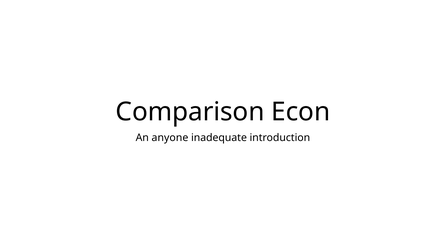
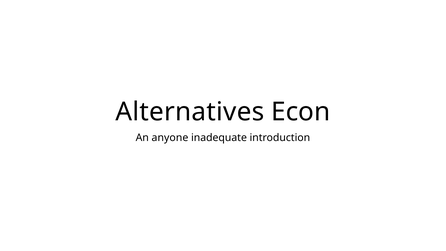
Comparison: Comparison -> Alternatives (190, 112)
